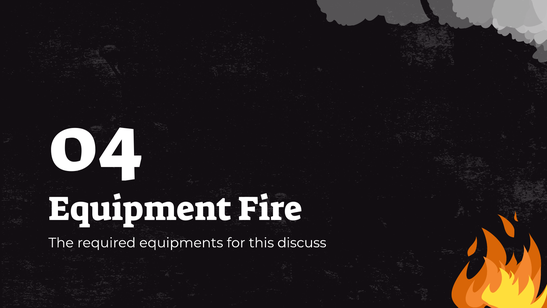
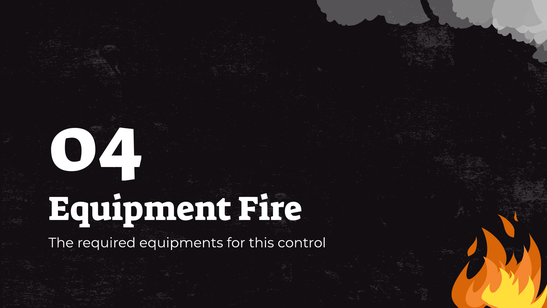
discuss: discuss -> control (302, 243)
